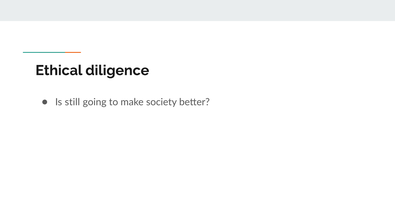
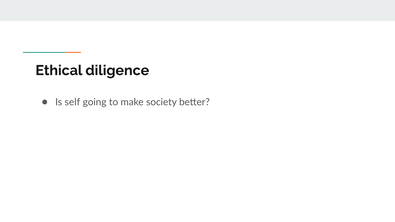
still: still -> self (72, 102)
